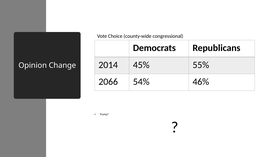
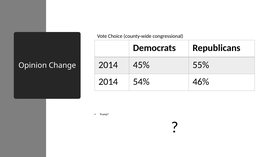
2066: 2066 -> 2014 (108, 82)
